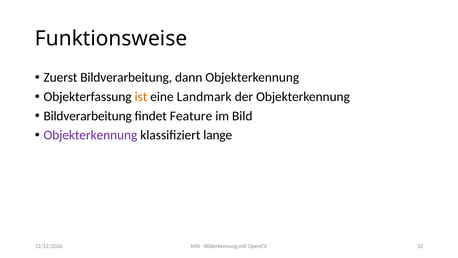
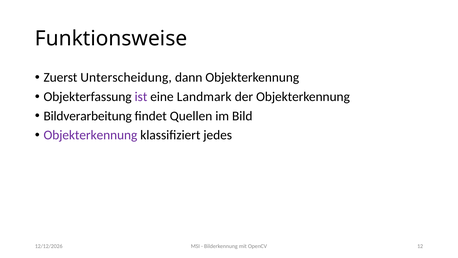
Zuerst Bildverarbeitung: Bildverarbeitung -> Unterscheidung (126, 77)
ist colour: orange -> purple (141, 97)
Feature: Feature -> Quellen (191, 116)
lange: lange -> jedes (218, 135)
